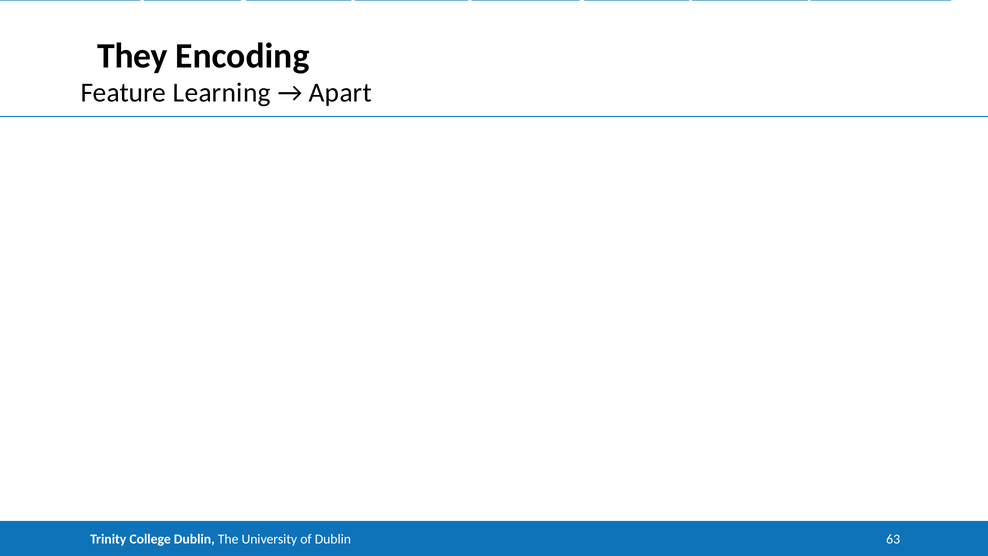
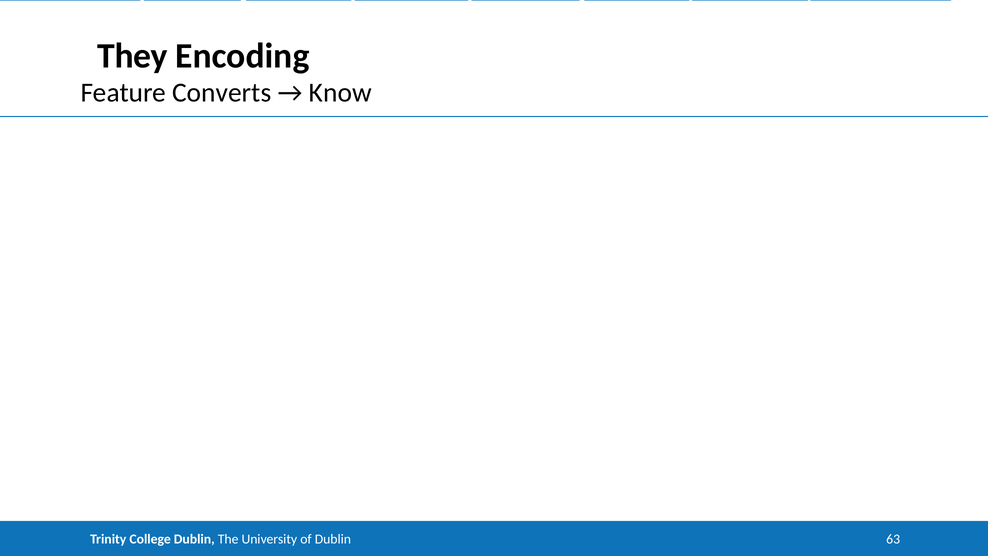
Learning: Learning -> Converts (222, 92)
Apart: Apart -> Know (340, 92)
